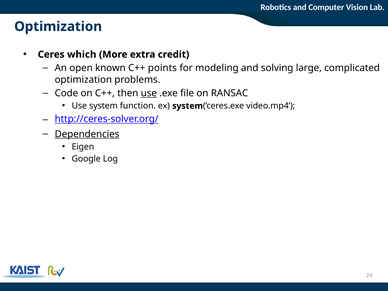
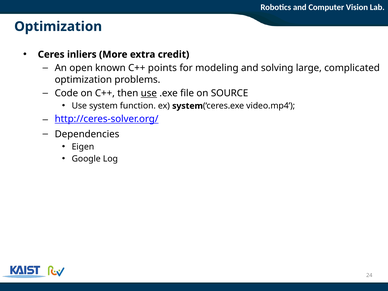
which: which -> inliers (82, 54)
RANSAC: RANSAC -> SOURCE (230, 93)
Dependencies underline: present -> none (87, 134)
